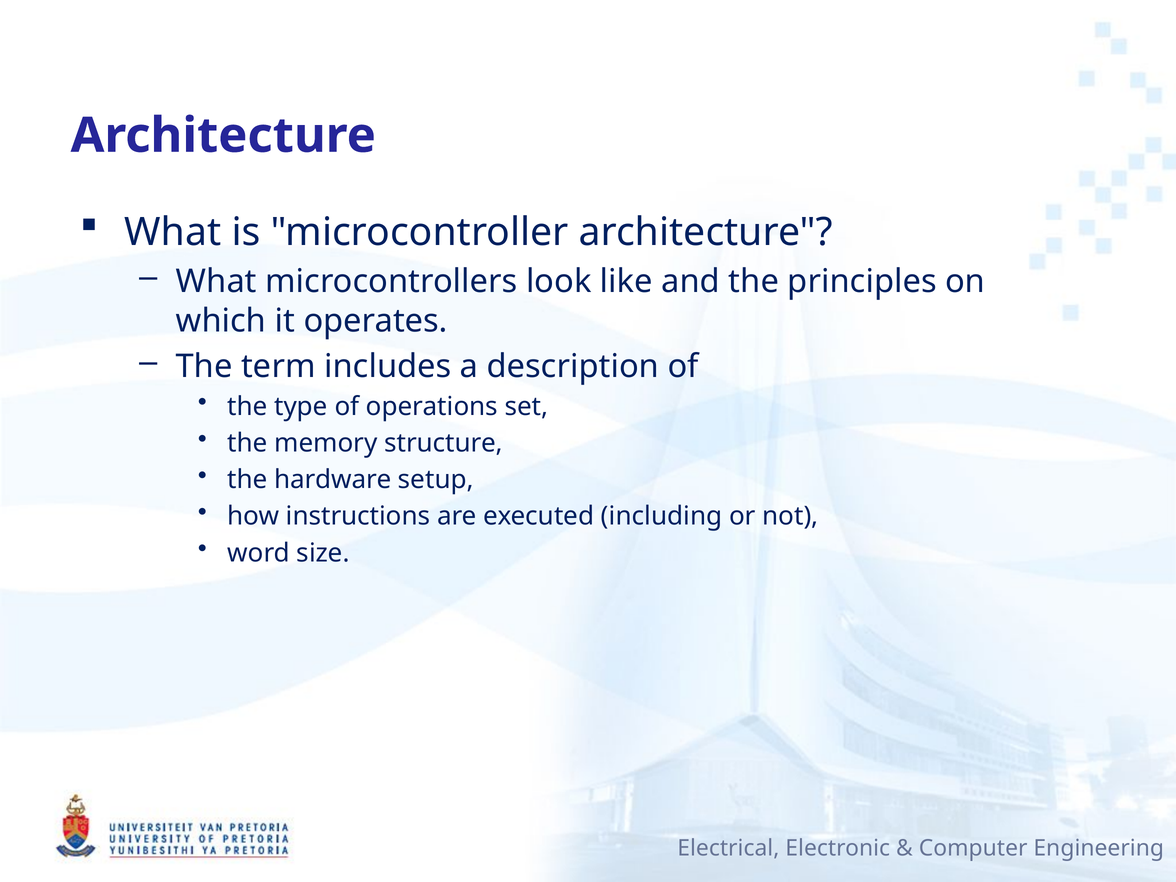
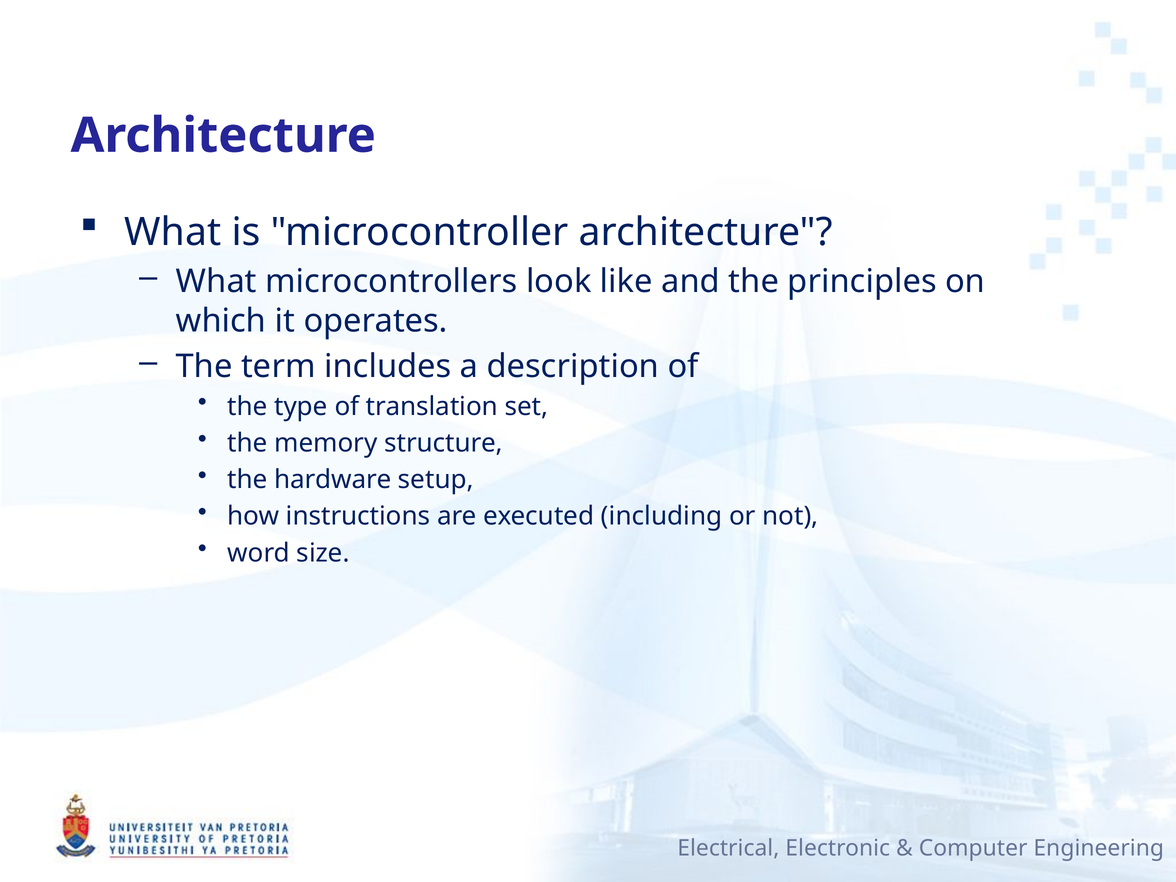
operations: operations -> translation (432, 407)
